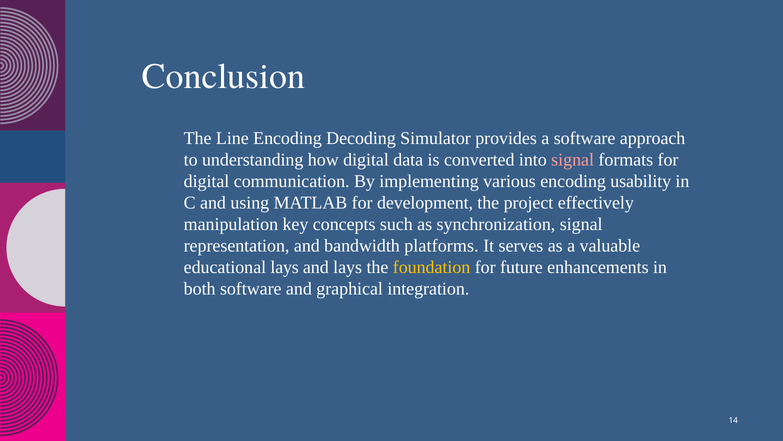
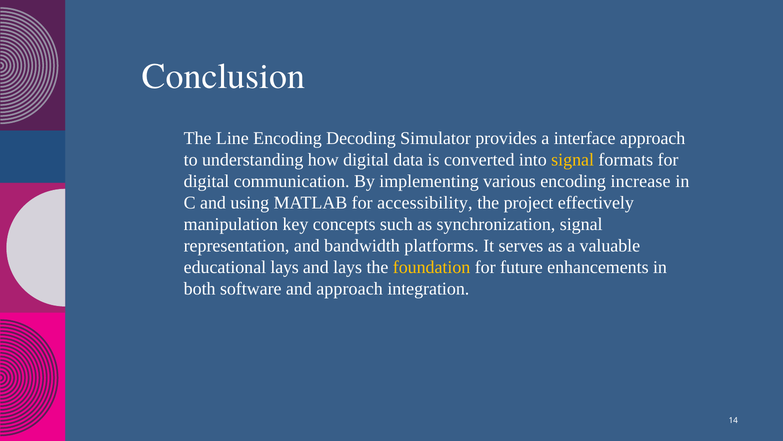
a software: software -> interface (585, 138)
signal colour: pink -> yellow (573, 160)
usability: usability -> increase (641, 181)
development: development -> accessibility (425, 203)
and graphical: graphical -> approach (350, 289)
